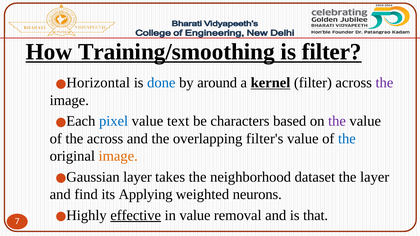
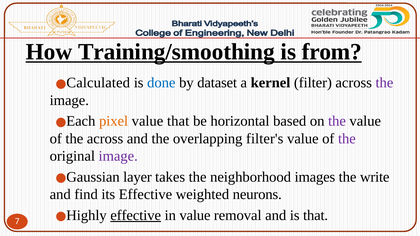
is filter: filter -> from (332, 52)
Horizontal: Horizontal -> Calculated (98, 83)
around: around -> dataset (217, 83)
kernel underline: present -> none (271, 83)
pixel colour: blue -> orange (114, 121)
value text: text -> that (178, 121)
characters: characters -> horizontal (240, 121)
the colour: blue -> purple (347, 139)
image colour: orange -> purple (118, 156)
dataset: dataset -> images (315, 177)
the layer: layer -> write (375, 177)
its Applying: Applying -> Effective (145, 195)
